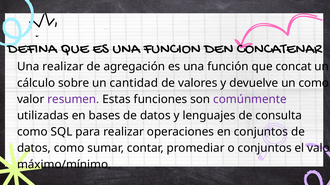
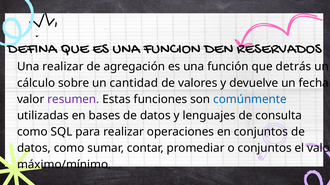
CONCATENAR: CONCATENAR -> RESERVADOS (279, 48)
concat: concat -> detrás (294, 67)
un como: como -> fecha (314, 83)
comúnmente colour: purple -> blue (250, 100)
